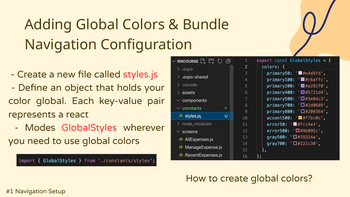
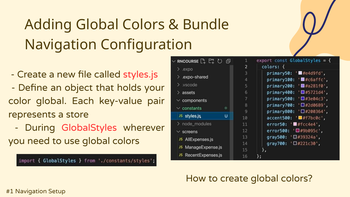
react: react -> store (77, 114)
Modes: Modes -> During (40, 128)
